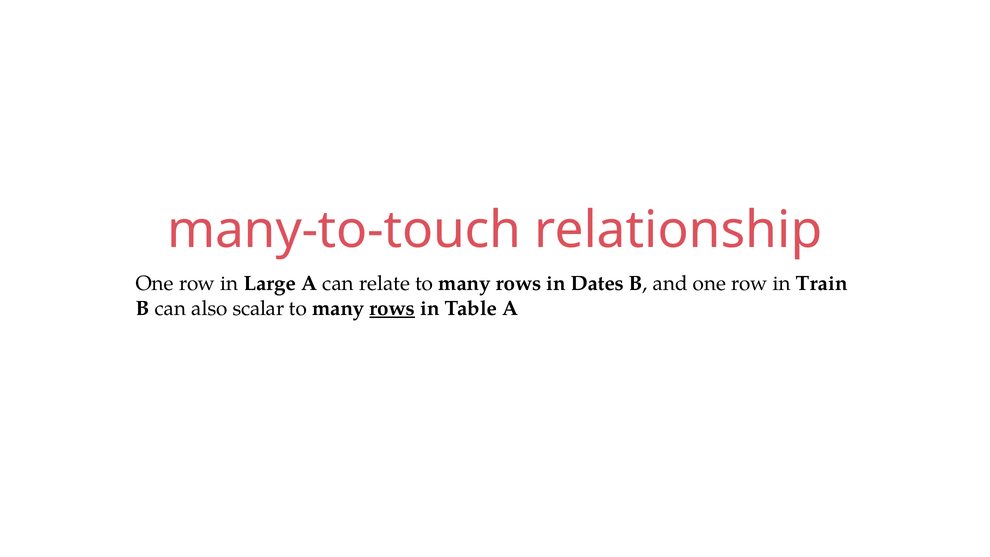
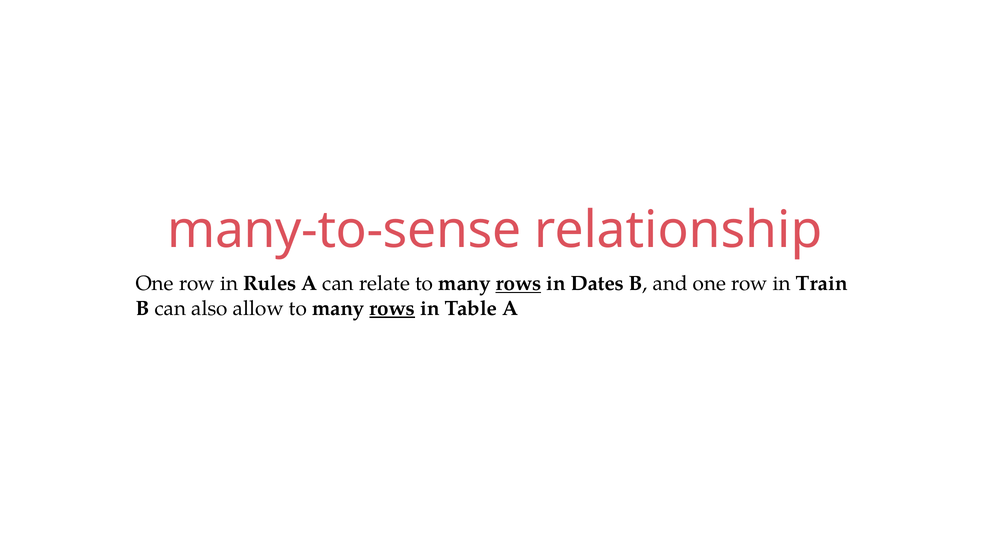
many-to-touch: many-to-touch -> many-to-sense (344, 230)
Large: Large -> Rules (270, 284)
rows underline: none -> present (518, 284)
scalar: scalar -> allow (258, 308)
